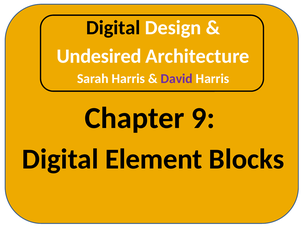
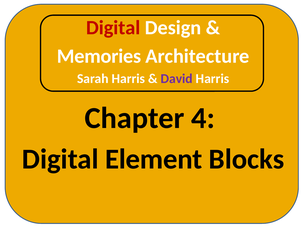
Digital colour: black -> red (113, 28)
Undesired: Undesired -> Memories (99, 56)
9: 9 -> 4 (203, 118)
